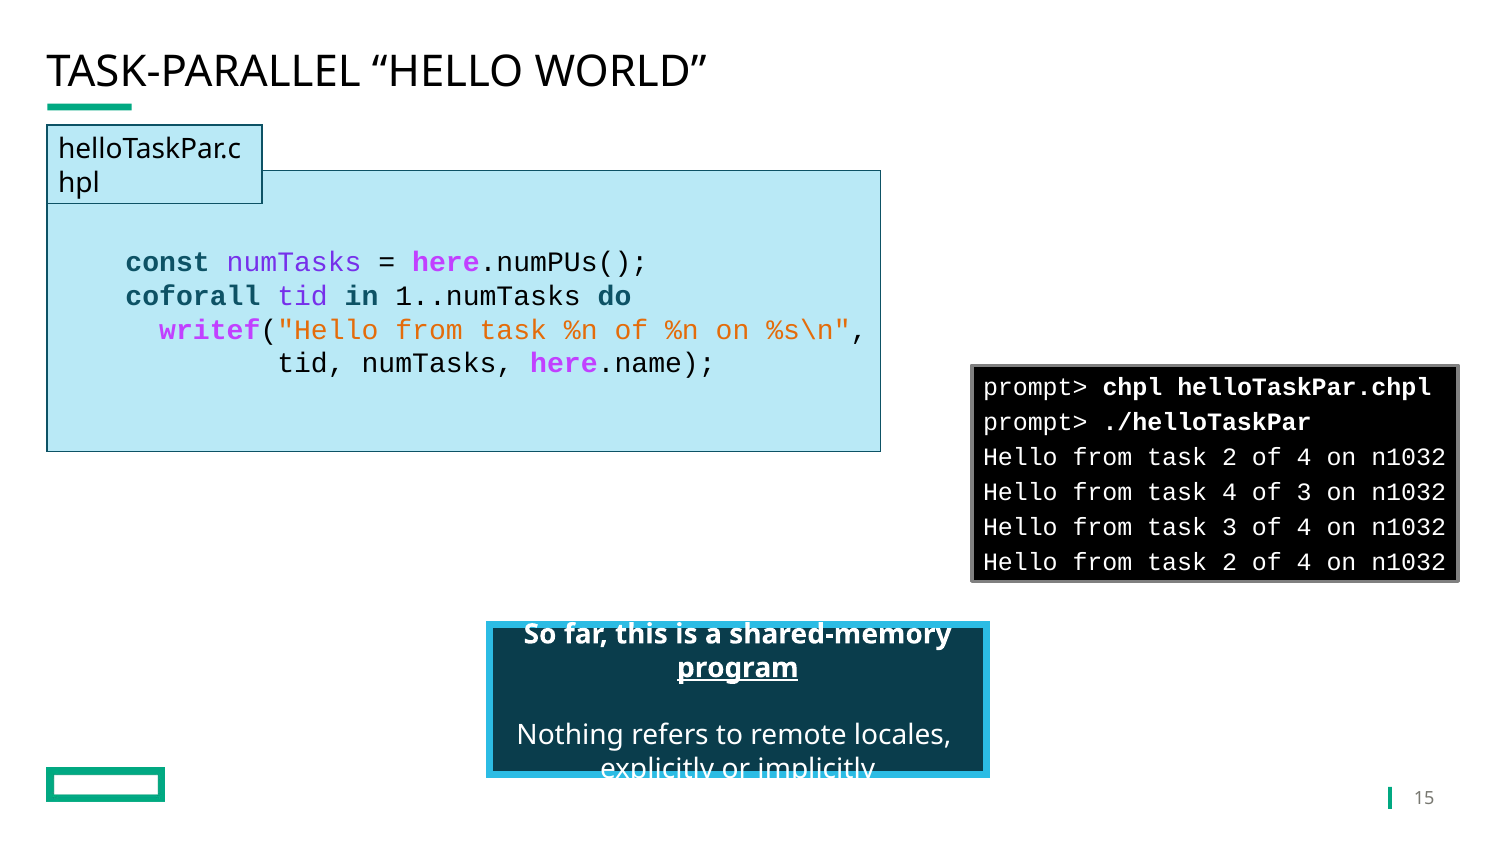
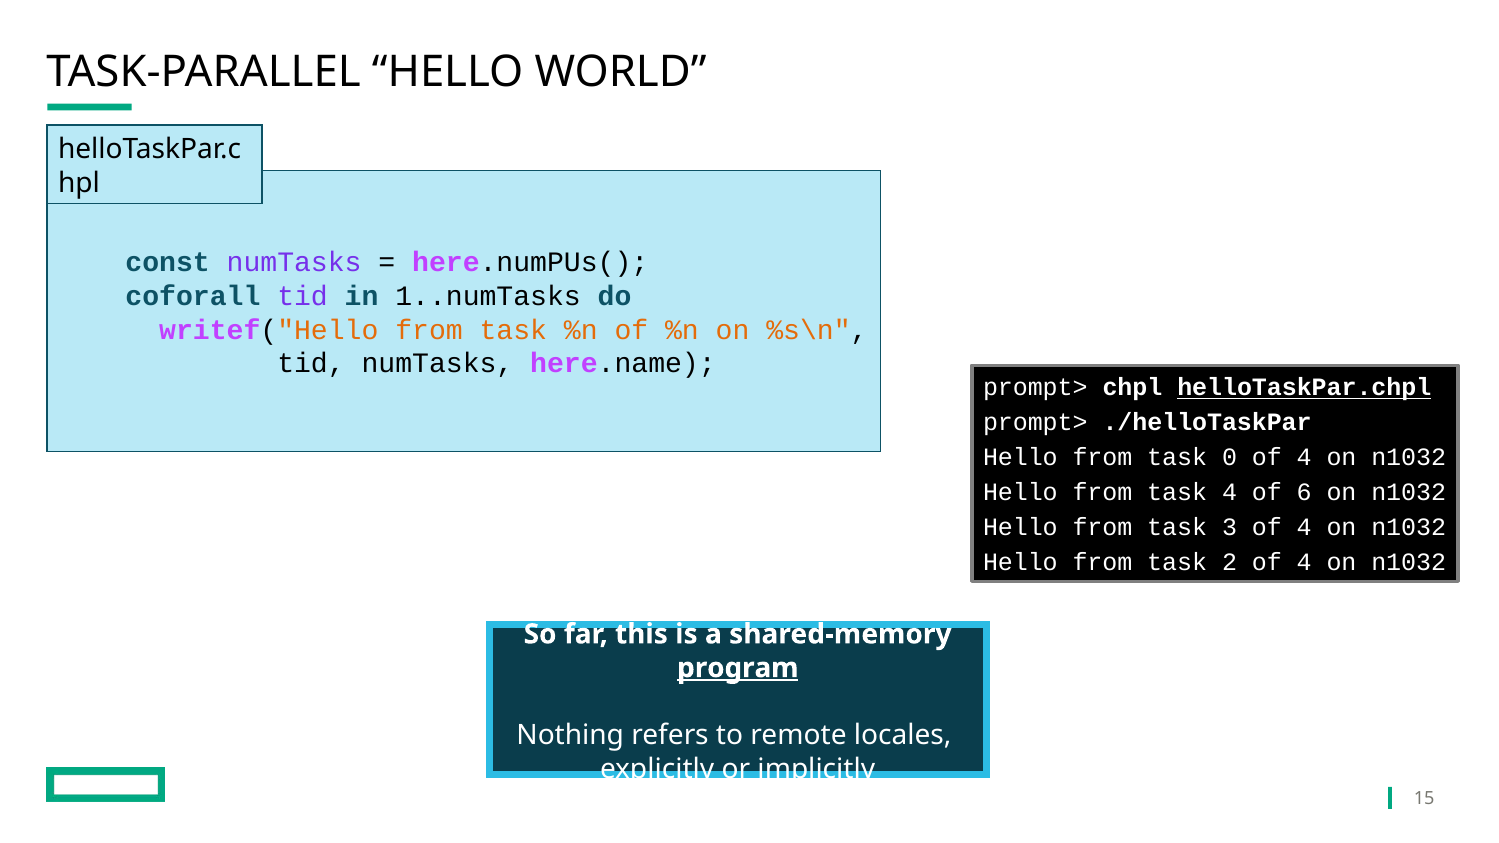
helloTaskPar.chpl underline: none -> present (1304, 388)
2: 2 -> 0 (1230, 458)
of 3: 3 -> 6 (1304, 493)
